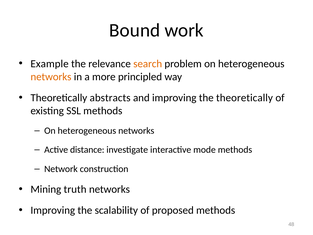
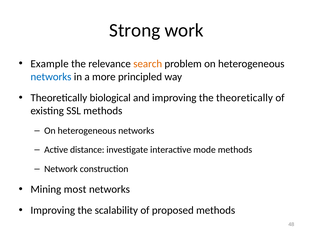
Bound: Bound -> Strong (135, 30)
networks colour: orange -> blue (51, 77)
abstracts: abstracts -> biological (110, 98)
truth: truth -> most (75, 189)
